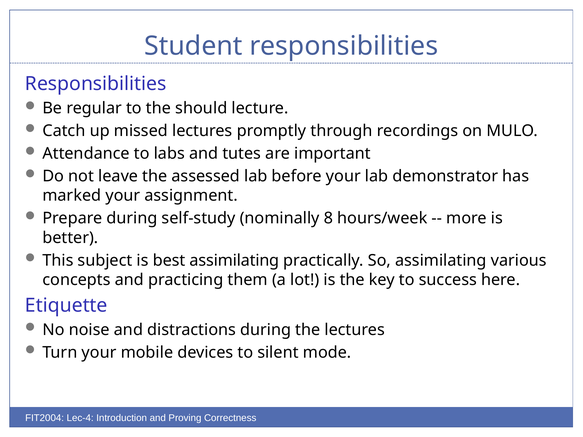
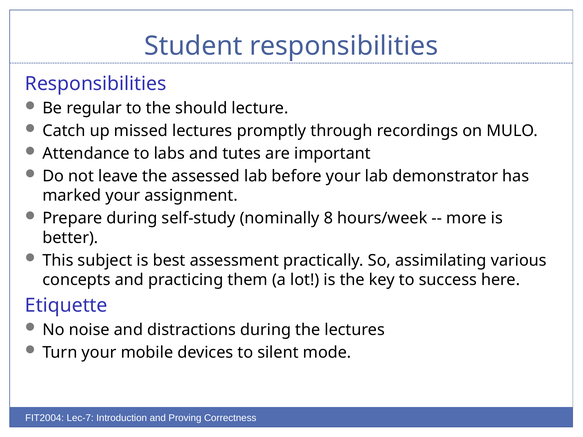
best assimilating: assimilating -> assessment (234, 261)
Lec-4: Lec-4 -> Lec-7 (80, 418)
